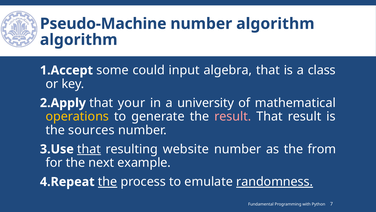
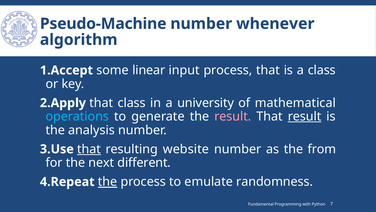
number algorithm: algorithm -> whenever (275, 24)
could: could -> linear (149, 70)
input algebra: algebra -> process (228, 70)
that your: your -> class (132, 103)
operations colour: yellow -> light blue (77, 116)
result underline: none -> present (305, 116)
sources: sources -> analysis (91, 130)
example: example -> different (144, 162)
randomness underline: present -> none (275, 181)
